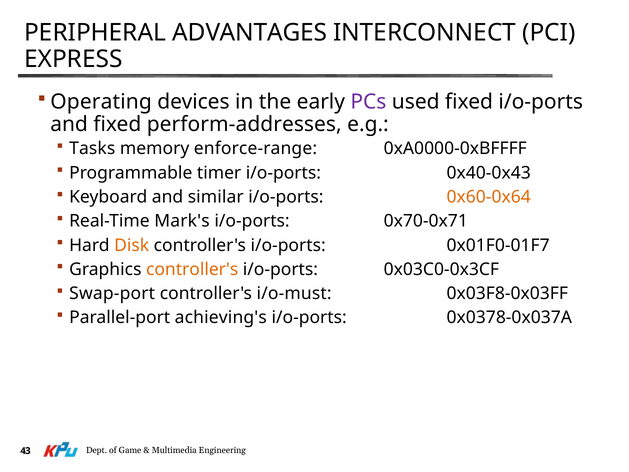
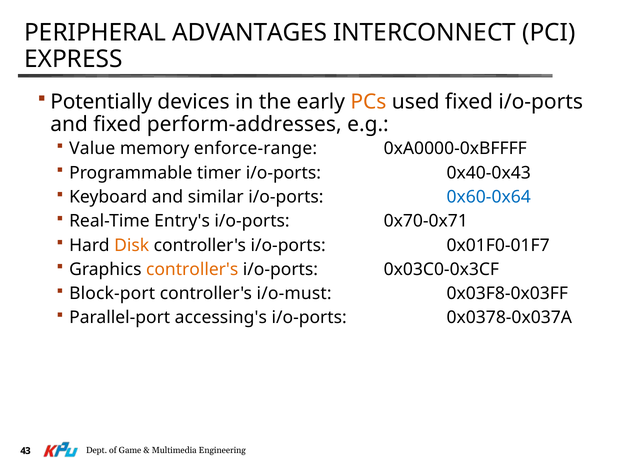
Operating: Operating -> Potentially (101, 102)
PCs colour: purple -> orange (368, 102)
Tasks: Tasks -> Value (92, 149)
0x60-0x64 colour: orange -> blue (489, 197)
Mark's: Mark's -> Entry's (182, 221)
Swap-port: Swap-port -> Block-port (112, 293)
achieving's: achieving's -> accessing's (221, 318)
